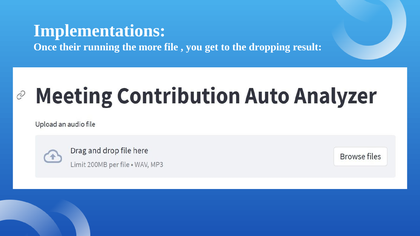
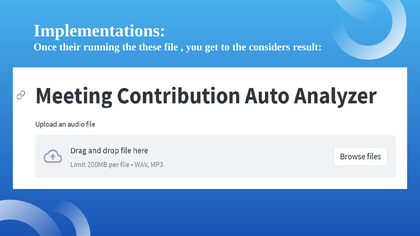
more: more -> these (150, 47)
dropping: dropping -> considers (270, 47)
